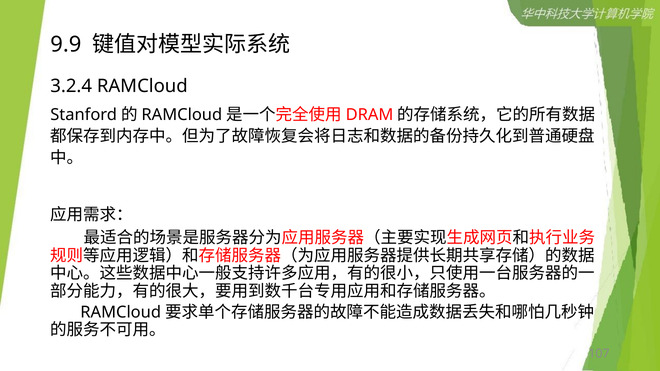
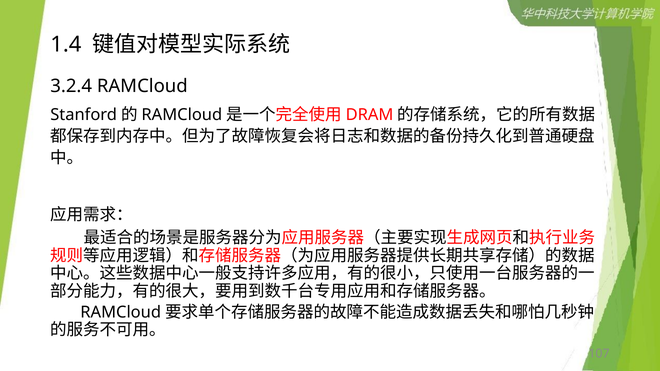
9.9: 9.9 -> 1.4 (66, 45)
